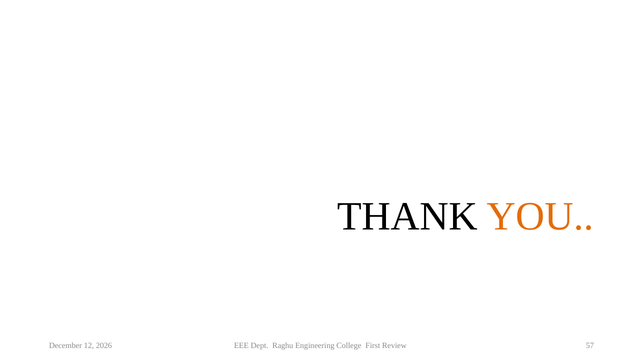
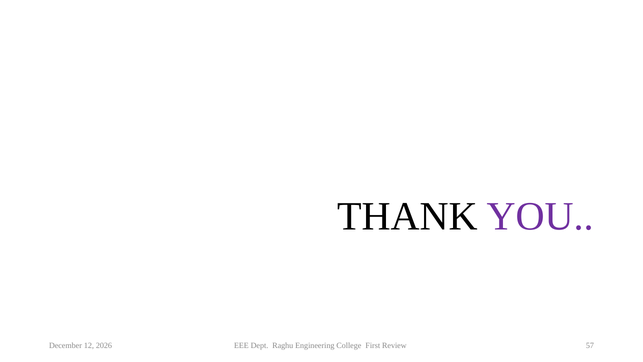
YOU colour: orange -> purple (540, 216)
